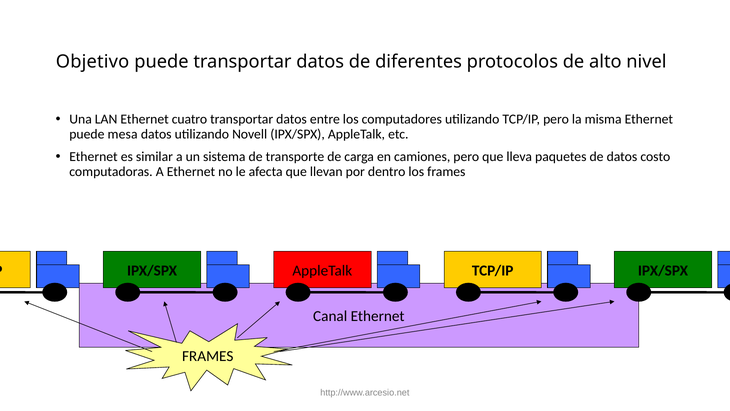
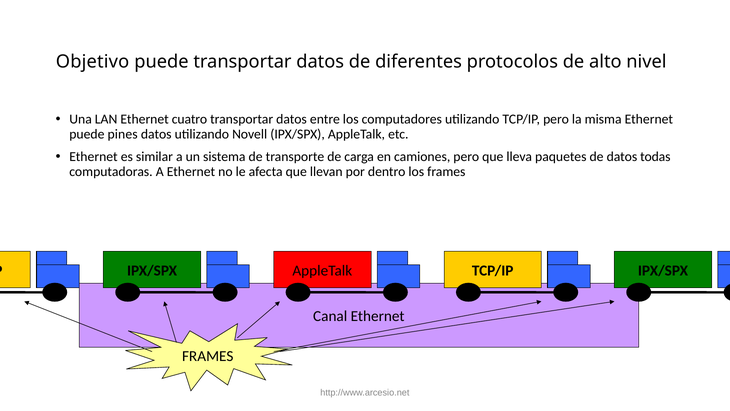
mesa: mesa -> pines (123, 134)
costo: costo -> todas (655, 157)
